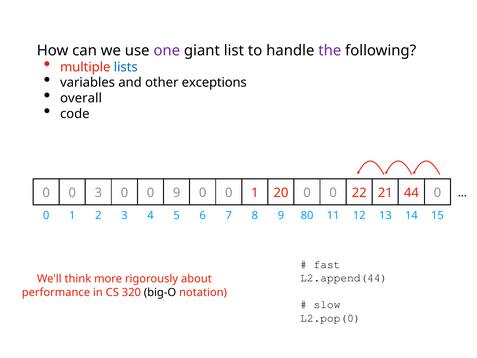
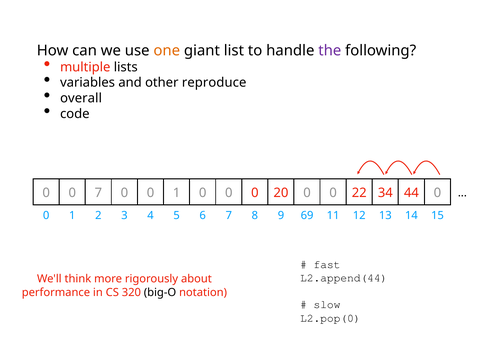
one colour: purple -> orange (167, 50)
lists colour: blue -> black (126, 67)
exceptions: exceptions -> reproduce (214, 83)
3: 3 -> 7 (98, 193)
0 9: 9 -> 1 (177, 193)
0 0 1: 1 -> 0 (255, 193)
21: 21 -> 34 (385, 193)
80: 80 -> 69 (307, 215)
